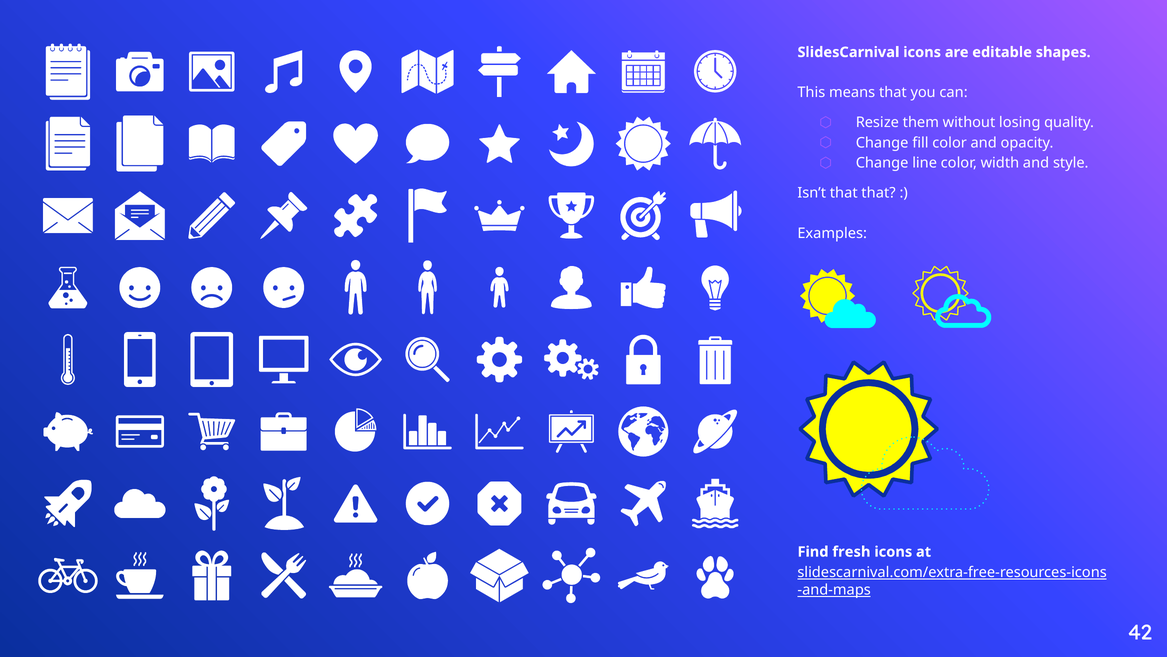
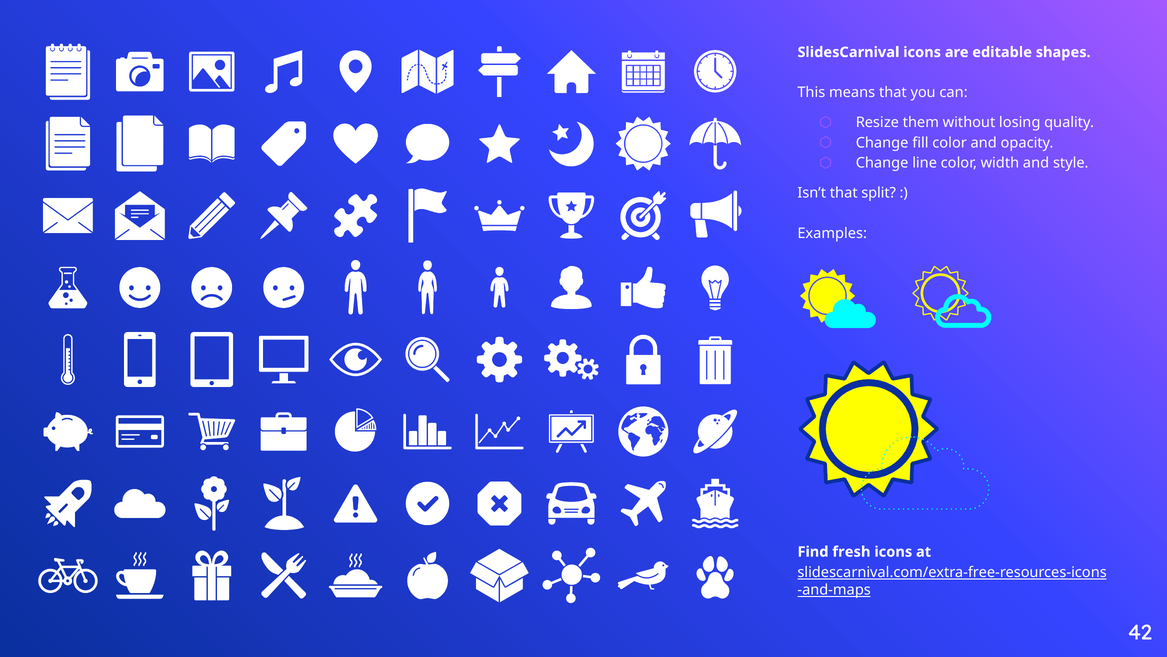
that that: that -> split (879, 193)
